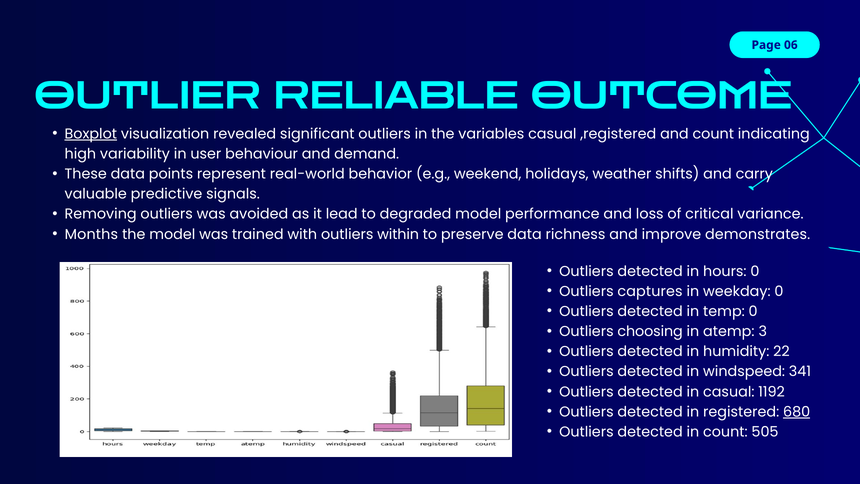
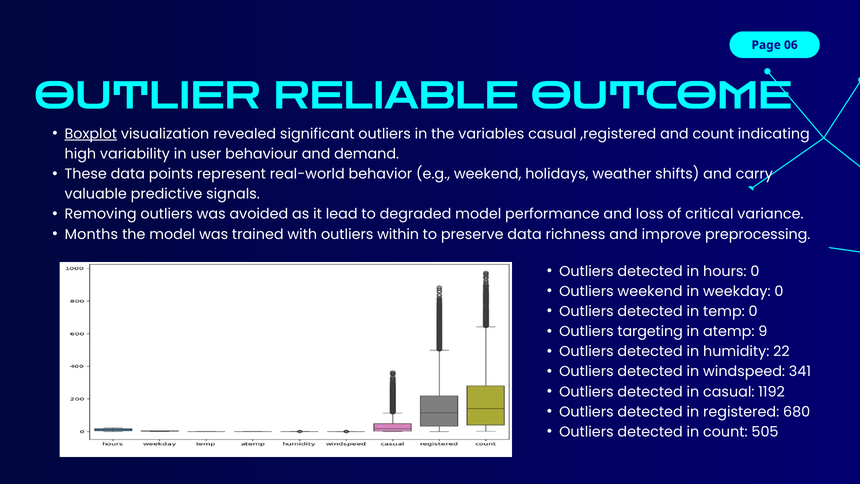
demonstrates: demonstrates -> preprocessing (758, 234)
Outliers captures: captures -> weekend (650, 291)
choosing: choosing -> targeting (650, 331)
3: 3 -> 9 (763, 331)
680 underline: present -> none (797, 412)
